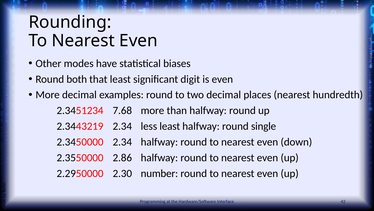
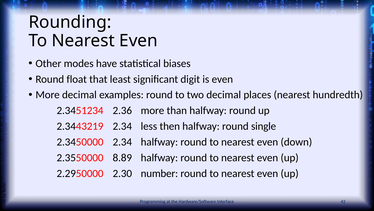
both: both -> float (77, 79)
7.68: 7.68 -> 2.36 (122, 110)
less least: least -> then (170, 126)
2.86: 2.86 -> 8.89 (122, 157)
